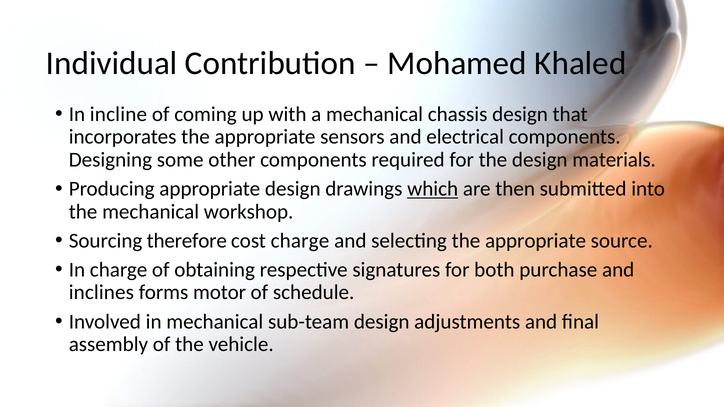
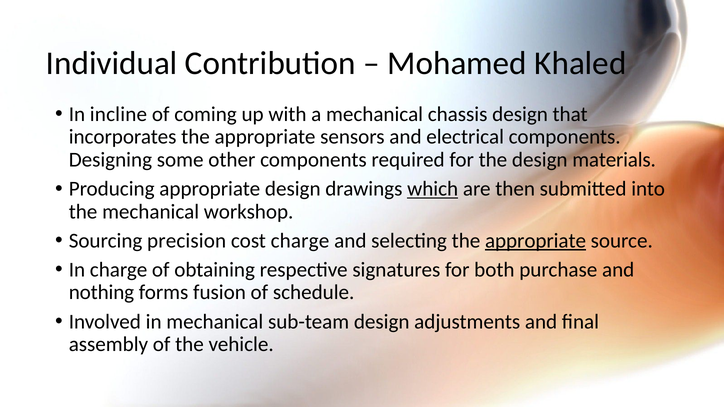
therefore: therefore -> precision (187, 241)
appropriate underline: none -> present (536, 241)
inclines: inclines -> nothing (101, 293)
motor: motor -> fusion (219, 293)
